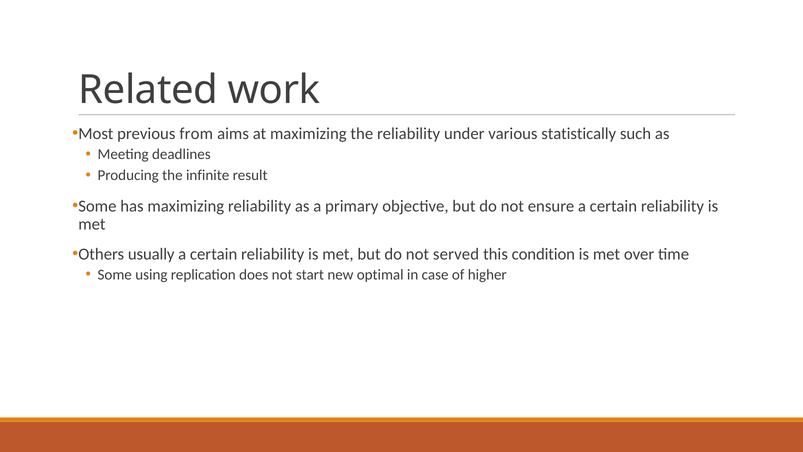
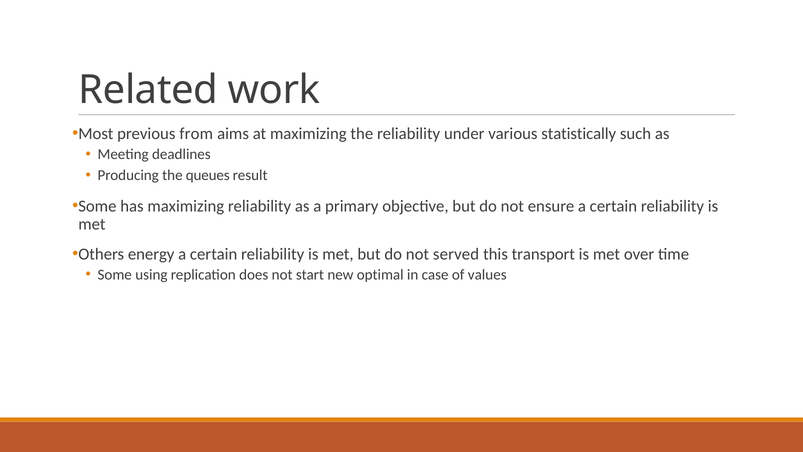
infinite: infinite -> queues (208, 175)
usually: usually -> energy (151, 254)
condition: condition -> transport (543, 254)
higher: higher -> values (487, 274)
